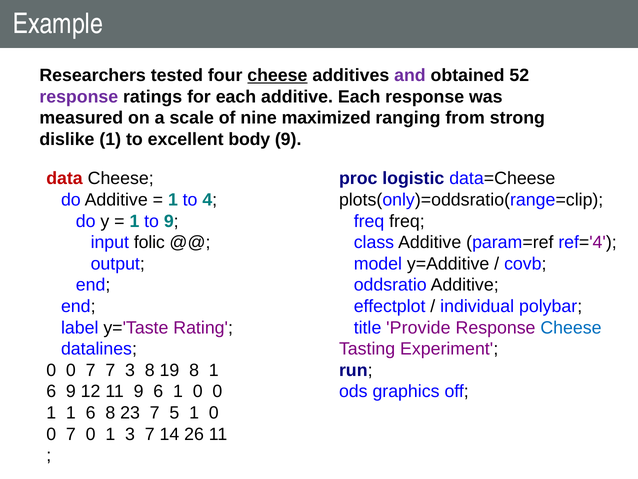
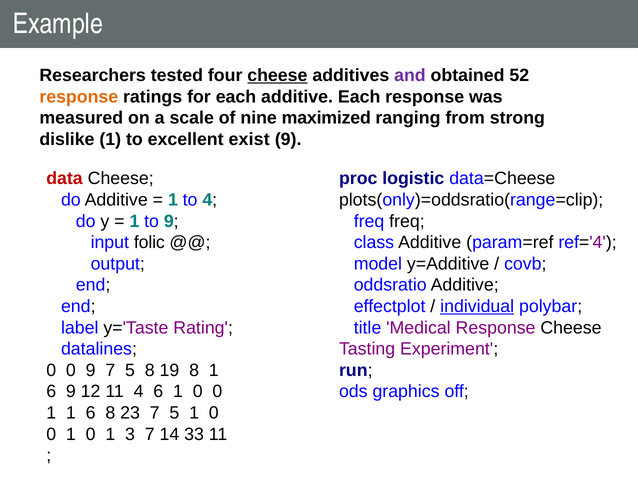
response colour: purple -> orange (79, 97)
body: body -> exist (249, 139)
individual underline: none -> present (477, 306)
Provide: Provide -> Medical (418, 327)
Cheese colour: blue -> black (571, 327)
7: 7 -> 9 (91, 370)
3: 3 -> 5 (130, 370)
11 9: 9 -> 4 (139, 391)
7: 7 -> 1 (71, 434)
26: 26 -> 33 (194, 434)
